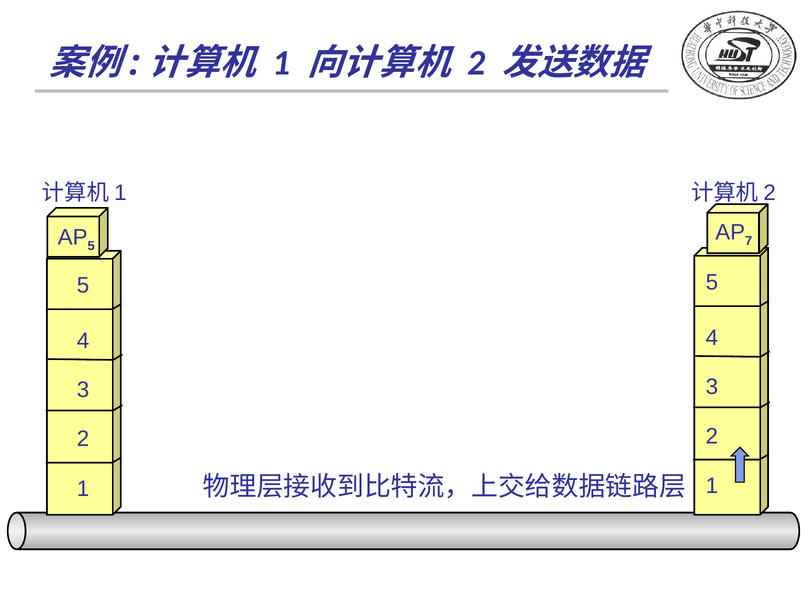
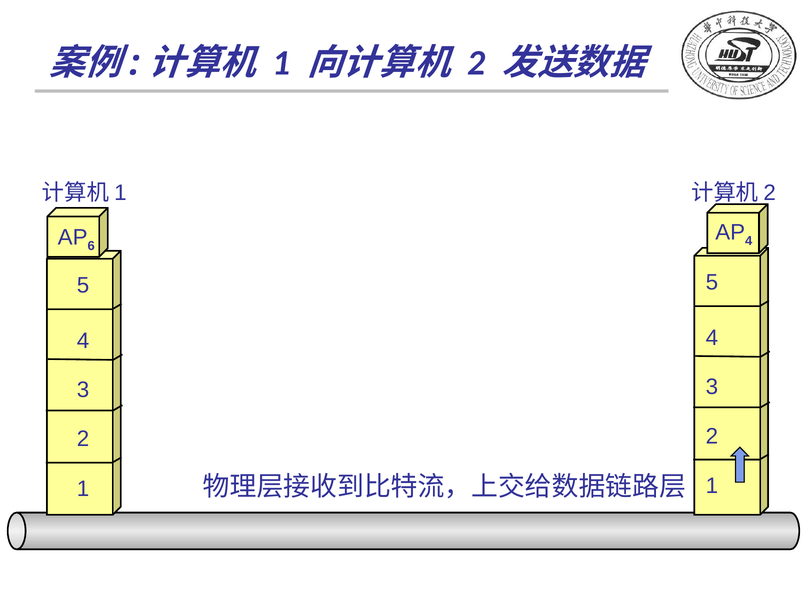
7: 7 -> 4 (749, 241)
5: 5 -> 6 (91, 246)
